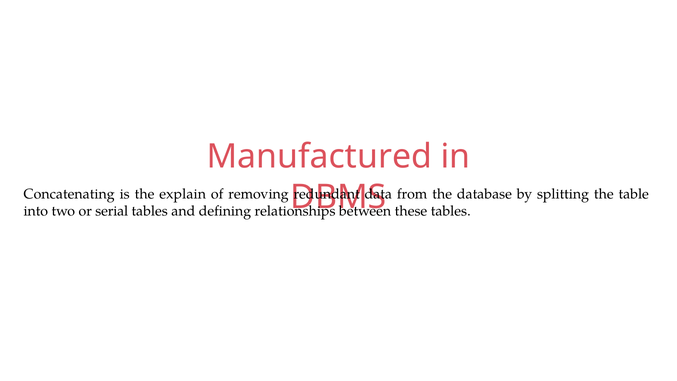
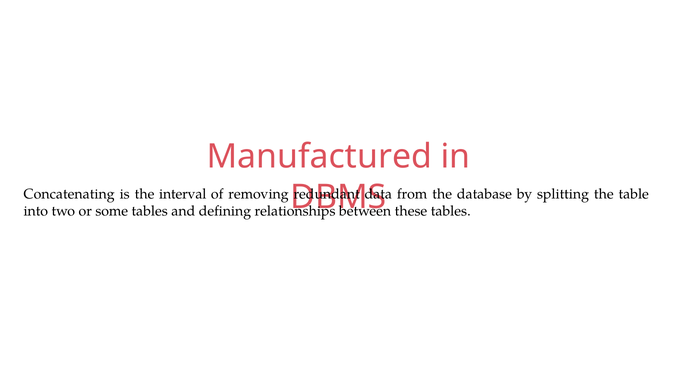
explain: explain -> interval (183, 194)
serial: serial -> some (112, 211)
